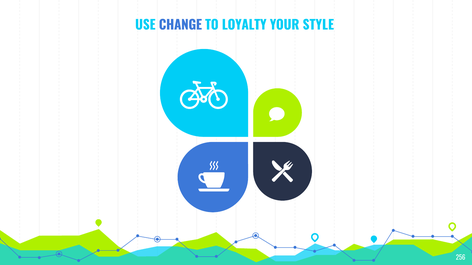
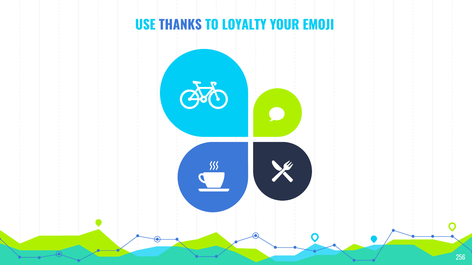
CHANGE: CHANGE -> THANKS (180, 25)
STYLE: STYLE -> EMOJI (318, 25)
